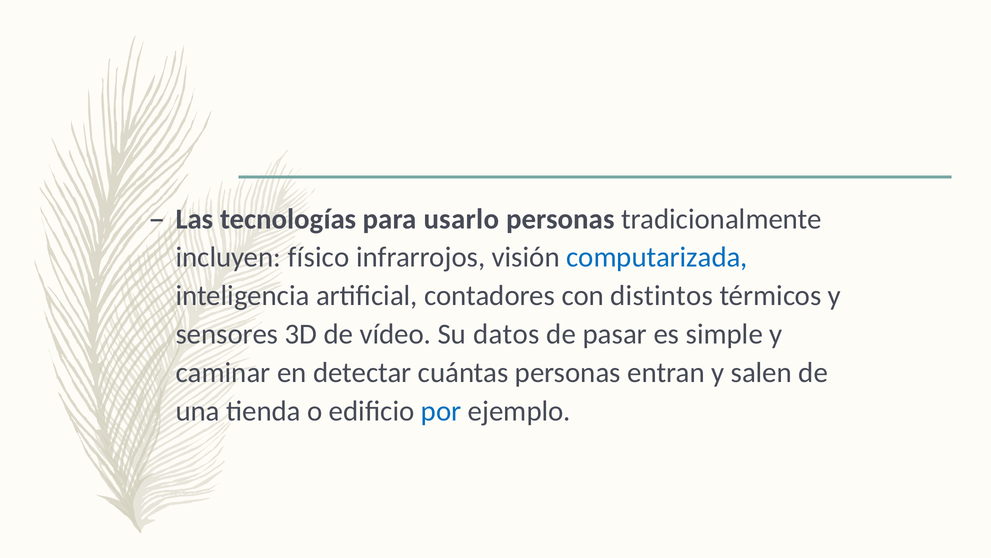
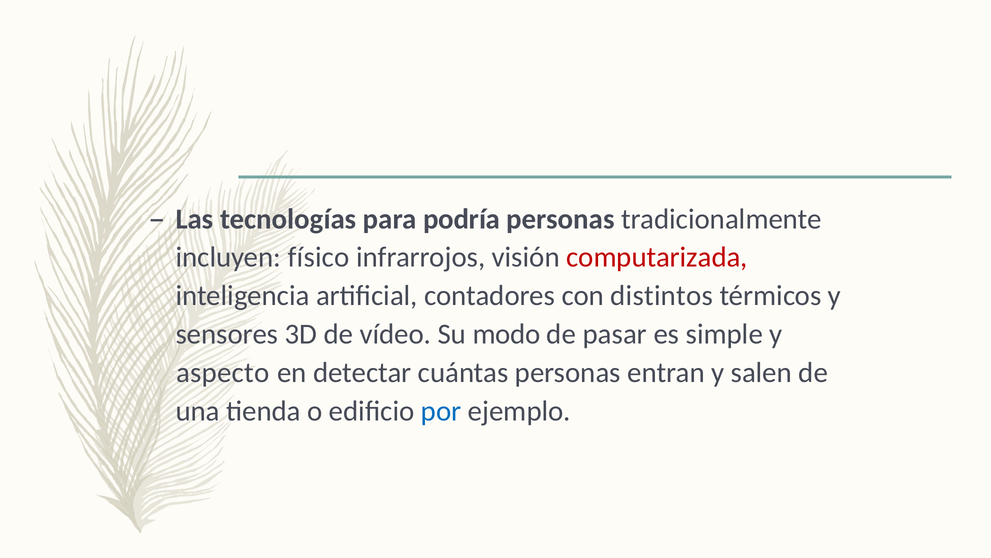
usarlo: usarlo -> podría (462, 219)
computarizada colour: blue -> red (657, 257)
datos: datos -> modo (507, 334)
caminar: caminar -> aspecto (223, 372)
